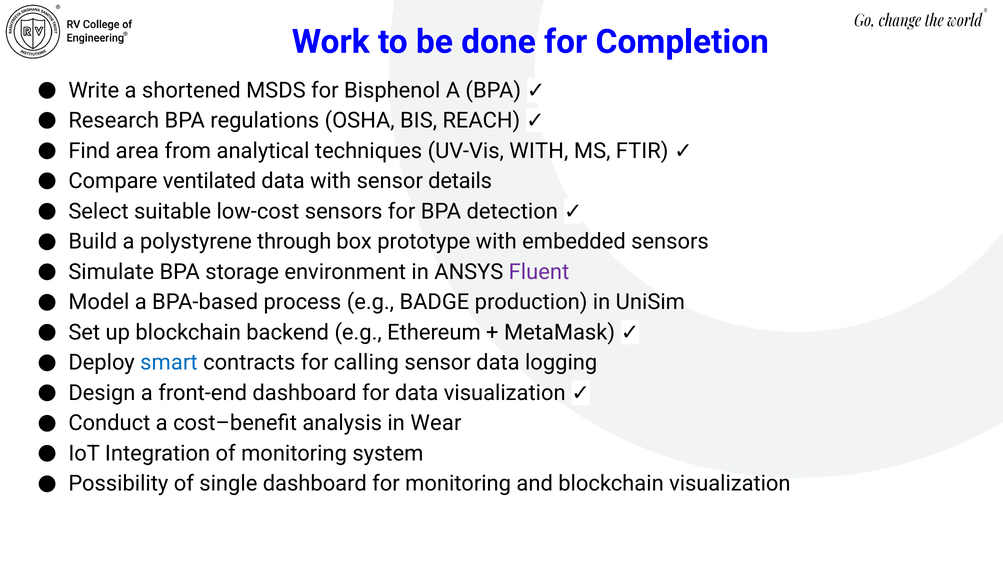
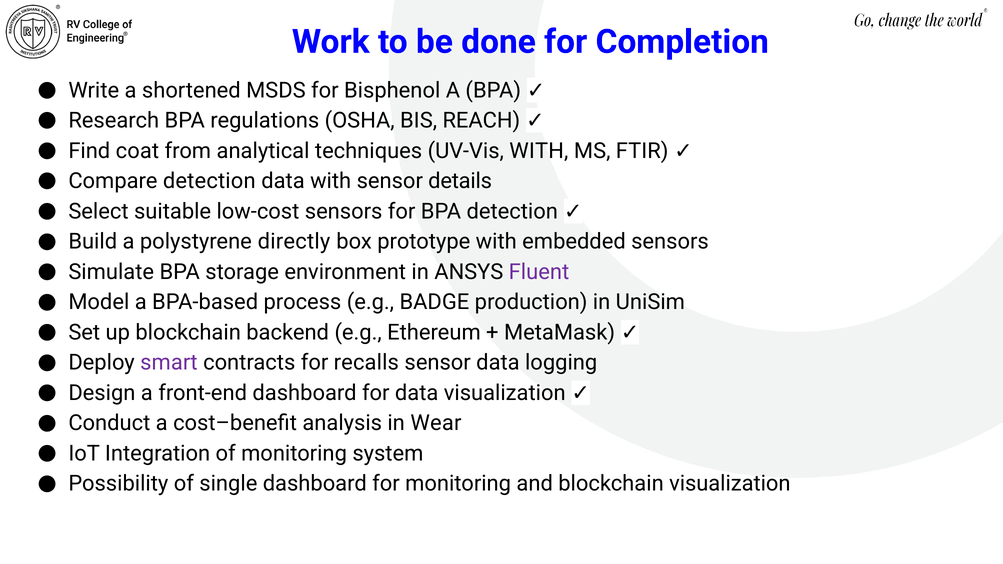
area: area -> coat (137, 151)
Compare ventilated: ventilated -> detection (209, 181)
through: through -> directly (294, 242)
smart colour: blue -> purple (169, 363)
calling: calling -> recalls (366, 363)
